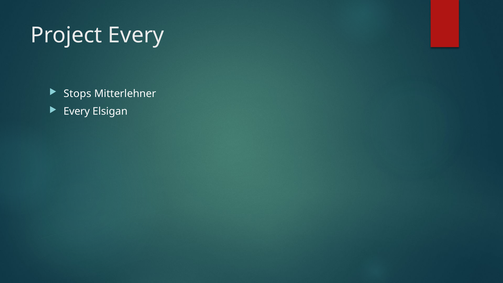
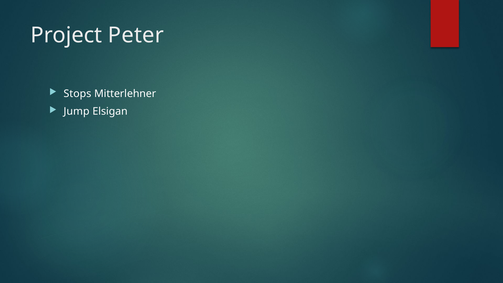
Project Every: Every -> Peter (136, 35)
Every: Every -> Jump (77, 111)
